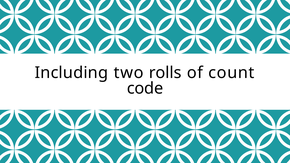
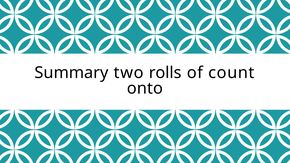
Including: Including -> Summary (71, 73)
code: code -> onto (145, 88)
